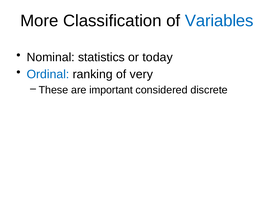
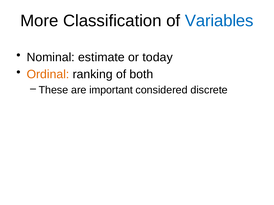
statistics: statistics -> estimate (101, 57)
Ordinal colour: blue -> orange (48, 75)
very: very -> both (141, 75)
